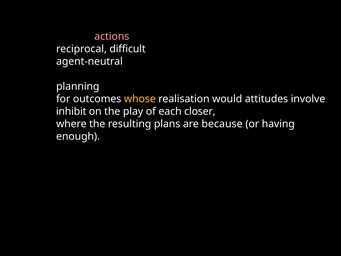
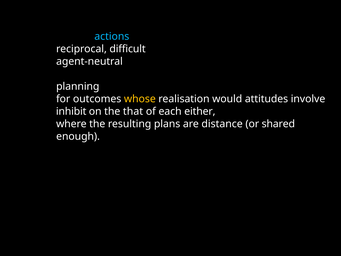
actions colour: pink -> light blue (112, 36)
play: play -> that (133, 111)
closer: closer -> either (200, 111)
because: because -> distance (222, 124)
having: having -> shared (278, 124)
